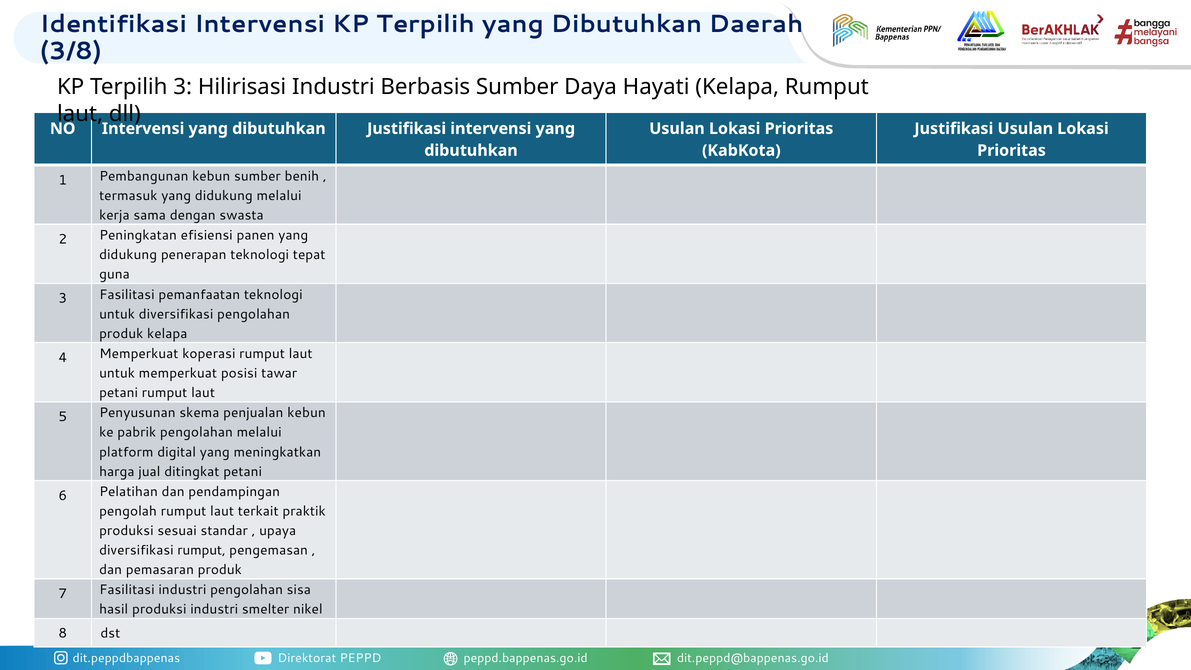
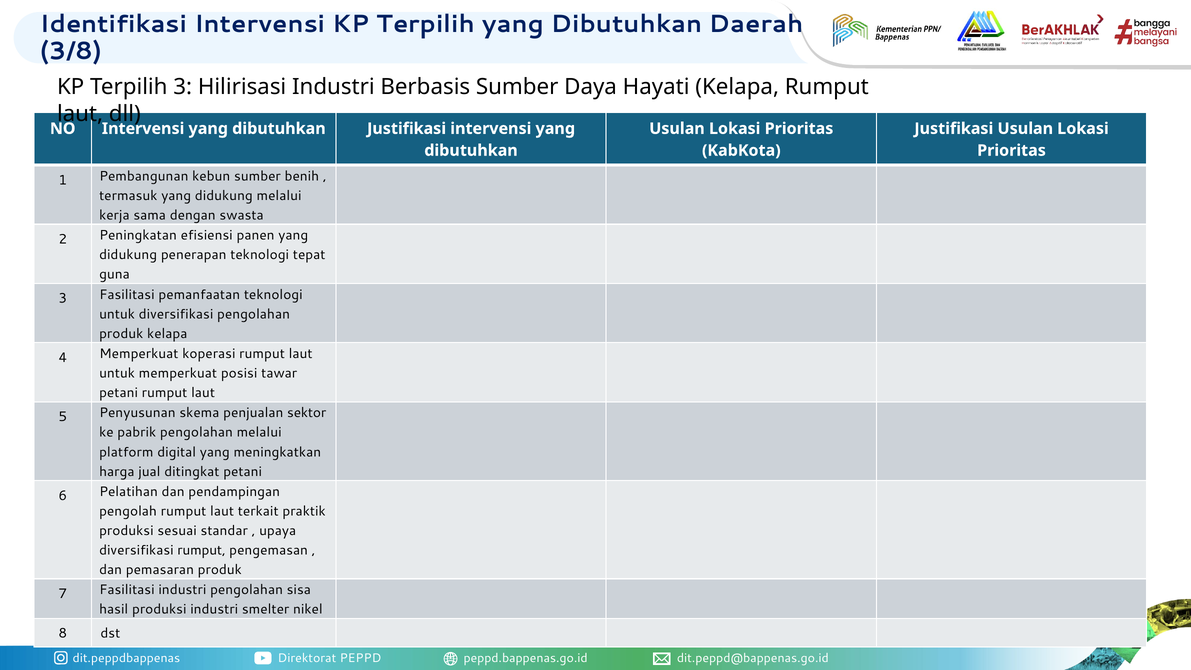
penjualan kebun: kebun -> sektor (307, 413)
